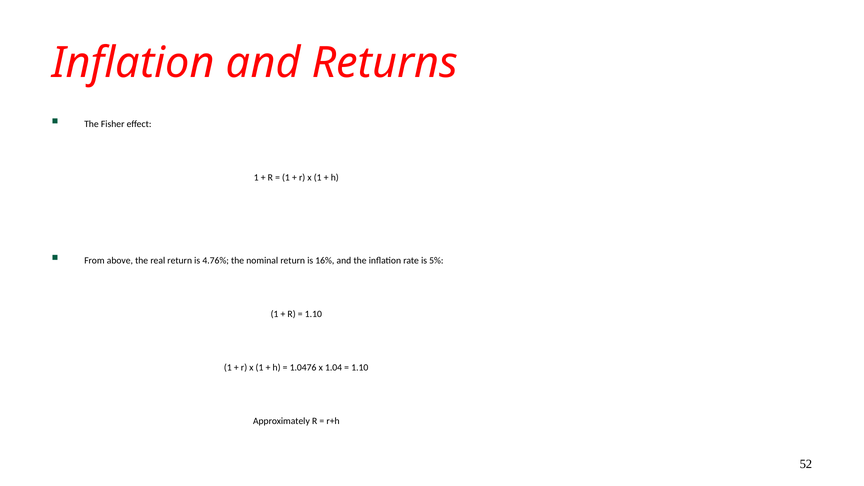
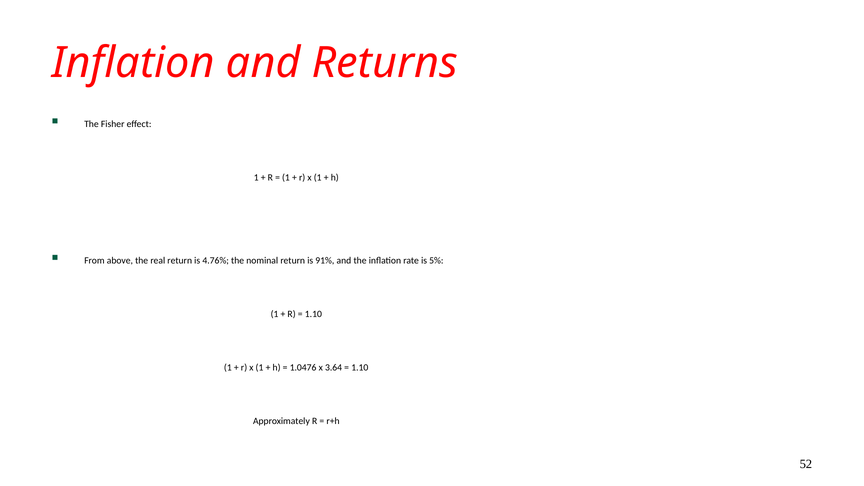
16%: 16% -> 91% (325, 261)
1.04: 1.04 -> 3.64 (334, 368)
